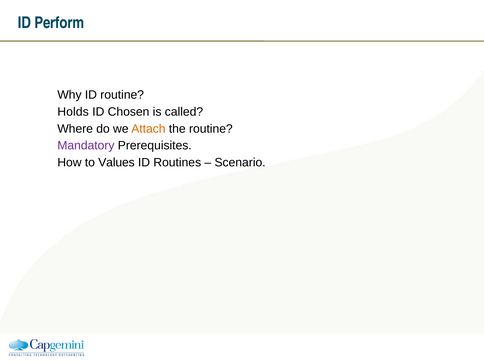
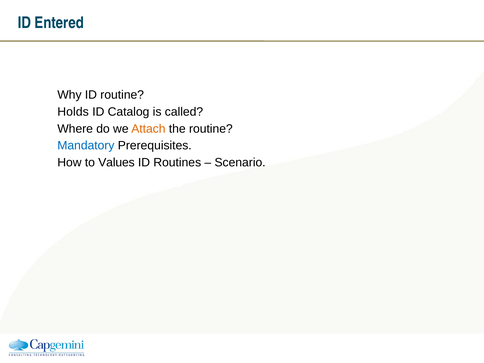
Perform: Perform -> Entered (59, 23)
Chosen: Chosen -> Catalog (129, 112)
Mandatory colour: purple -> blue (86, 146)
